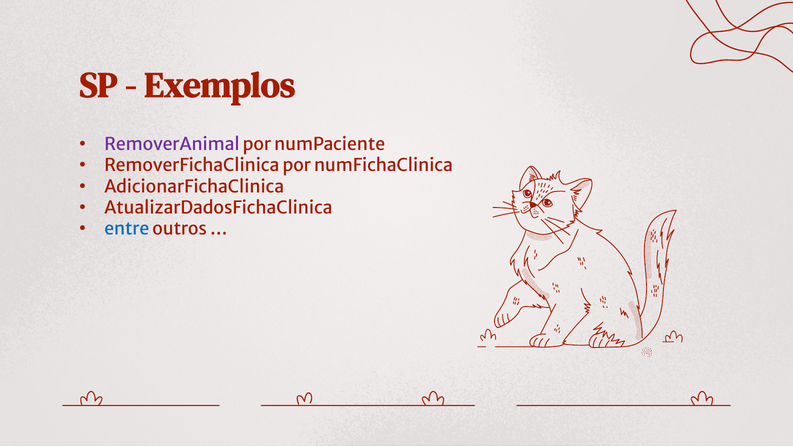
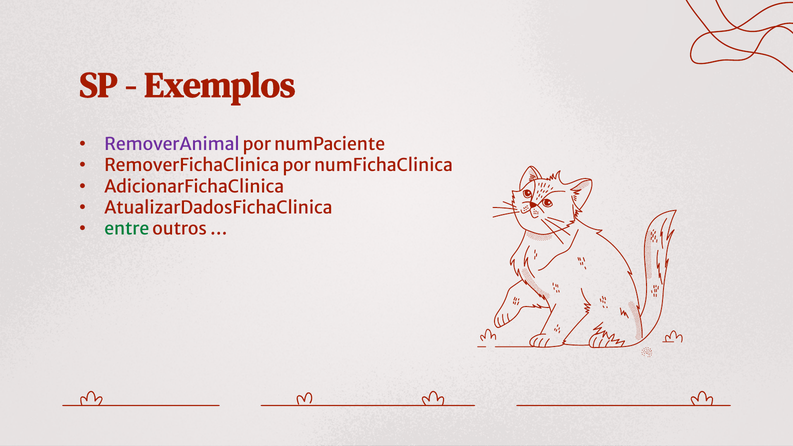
entre colour: blue -> green (127, 229)
